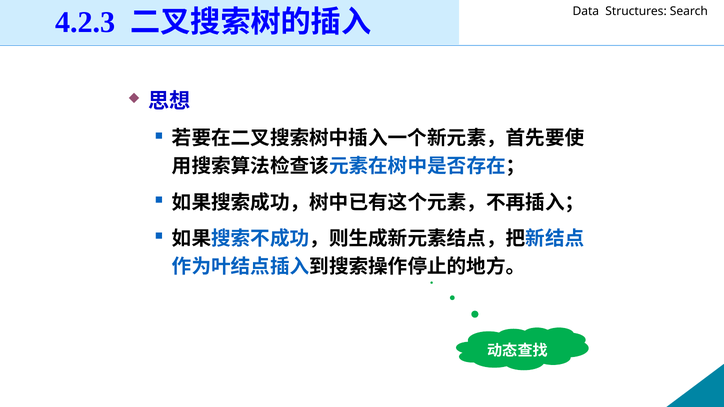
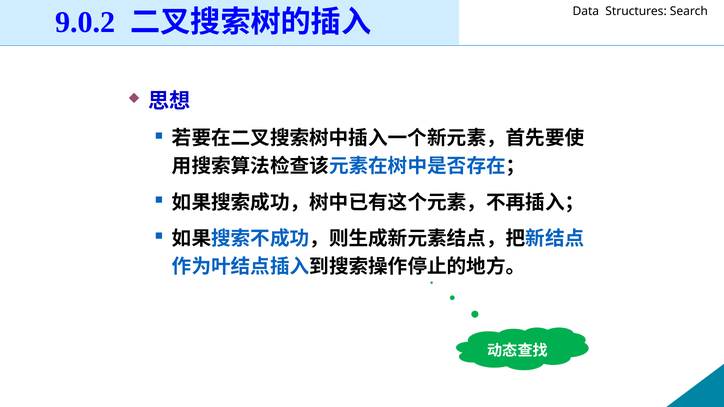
4.2.3: 4.2.3 -> 9.0.2 (85, 22)
